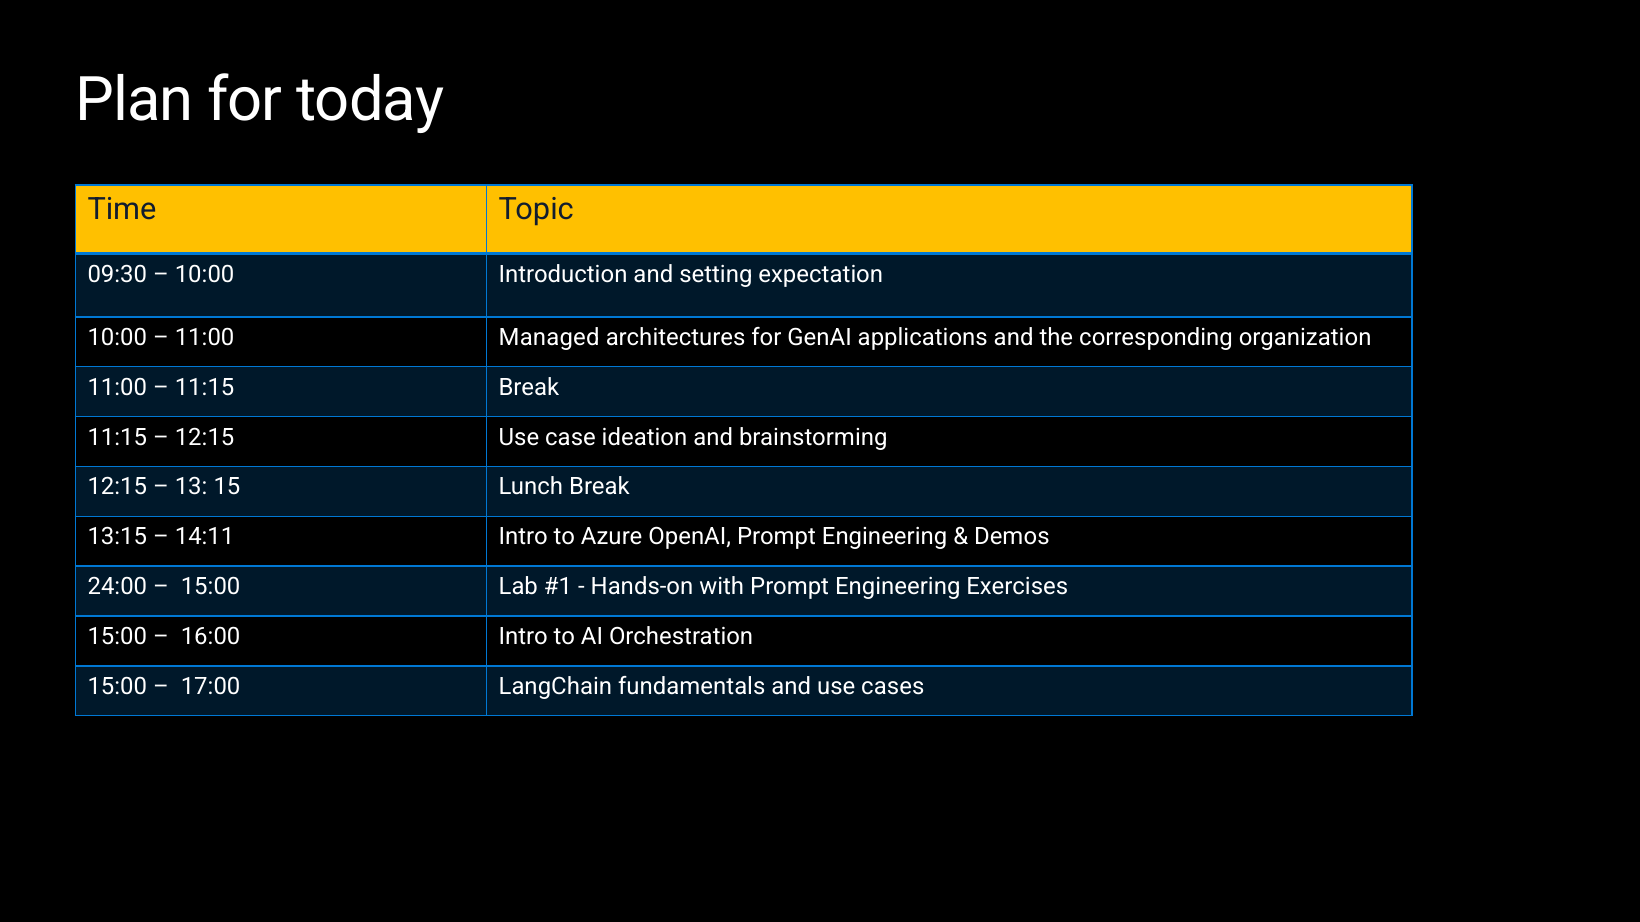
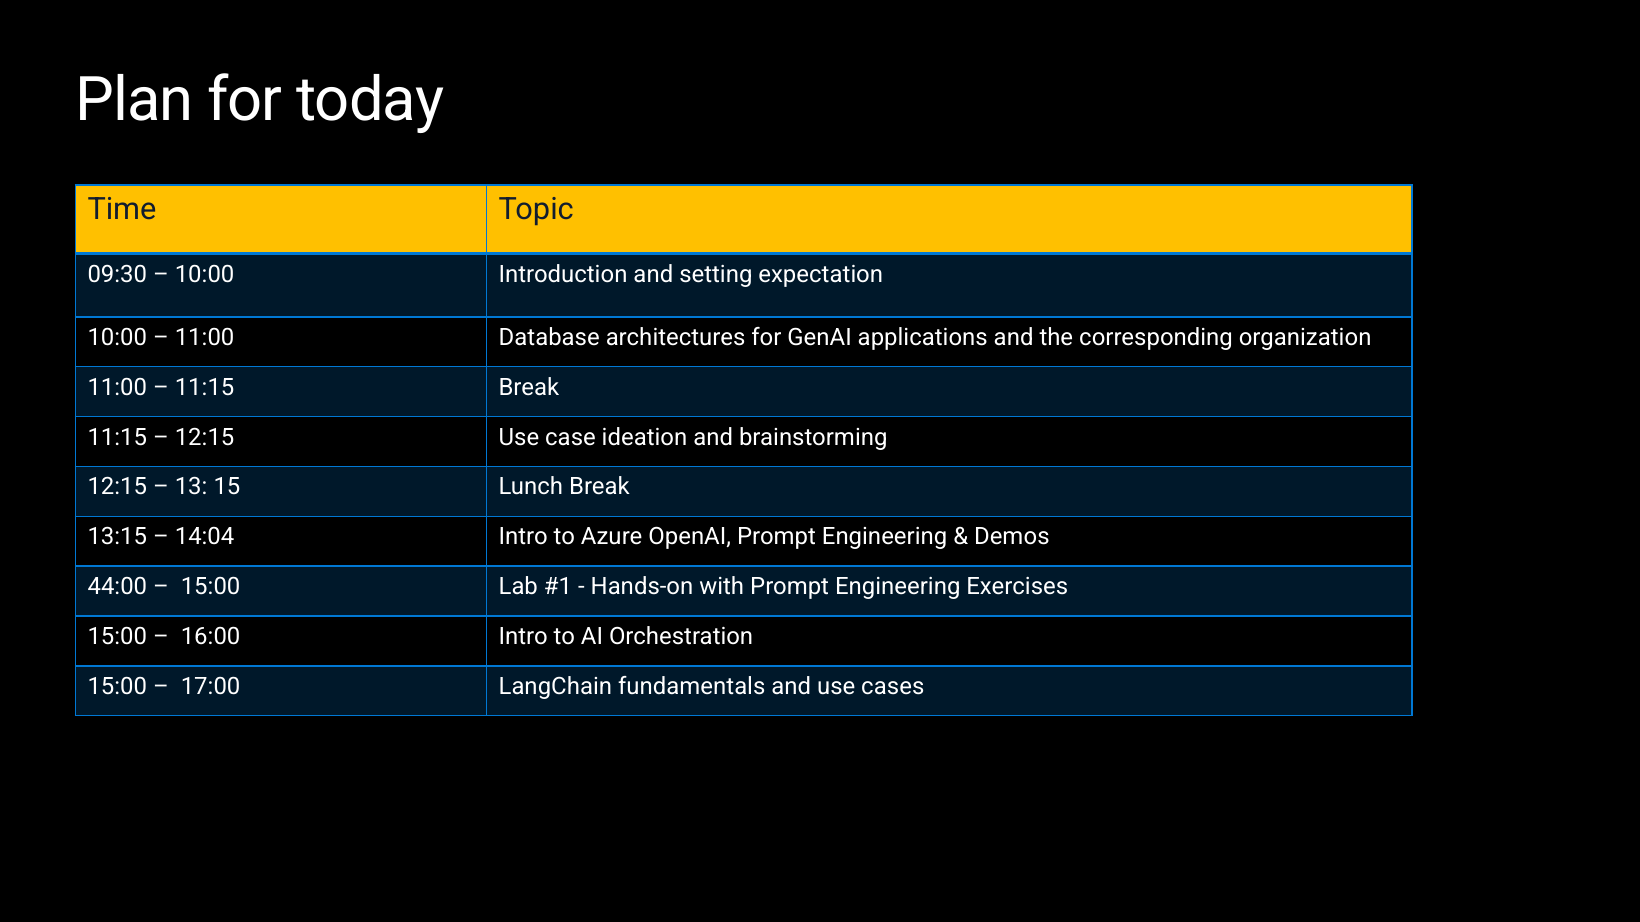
Managed: Managed -> Database (549, 338)
14:11: 14:11 -> 14:04 (205, 537)
24:00: 24:00 -> 44:00 (117, 587)
